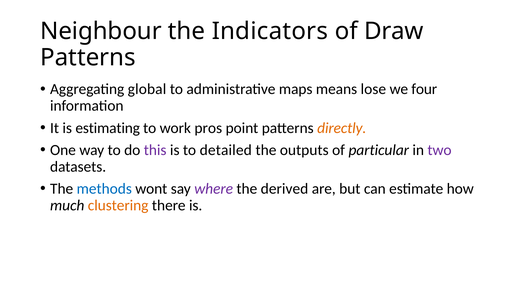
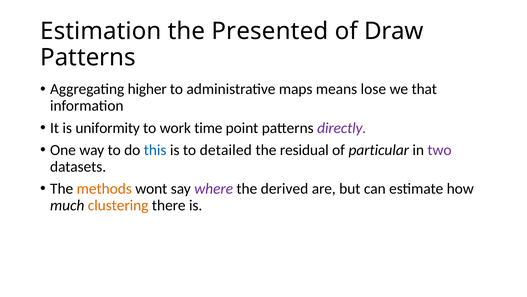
Neighbour: Neighbour -> Estimation (101, 31)
Indicators: Indicators -> Presented (270, 31)
global: global -> higher (147, 89)
four: four -> that (424, 89)
estimating: estimating -> uniformity (108, 128)
pros: pros -> time (208, 128)
directly colour: orange -> purple (342, 128)
this colour: purple -> blue (155, 150)
outputs: outputs -> residual (304, 150)
methods colour: blue -> orange (104, 188)
